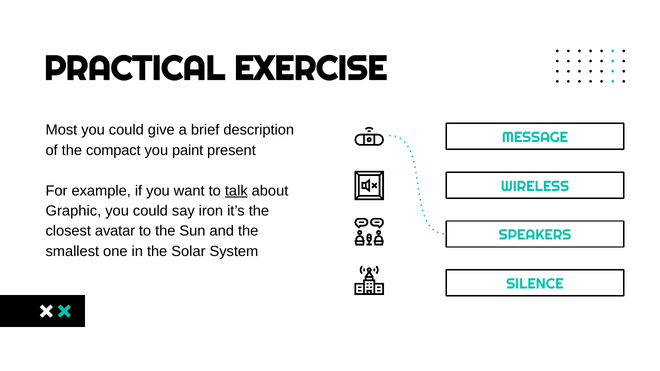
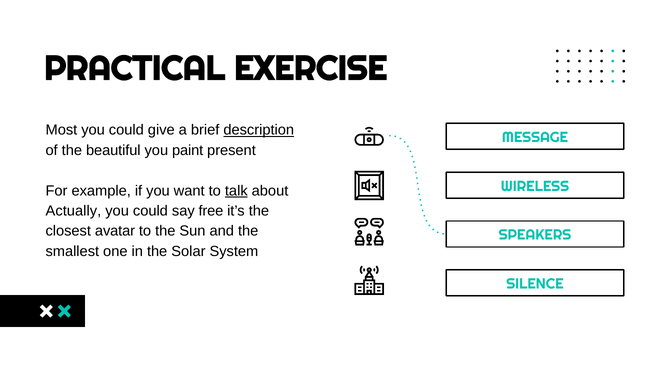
description underline: none -> present (259, 130)
compact: compact -> beautiful (113, 150)
Graphic: Graphic -> Actually (73, 211)
iron: iron -> free (211, 211)
